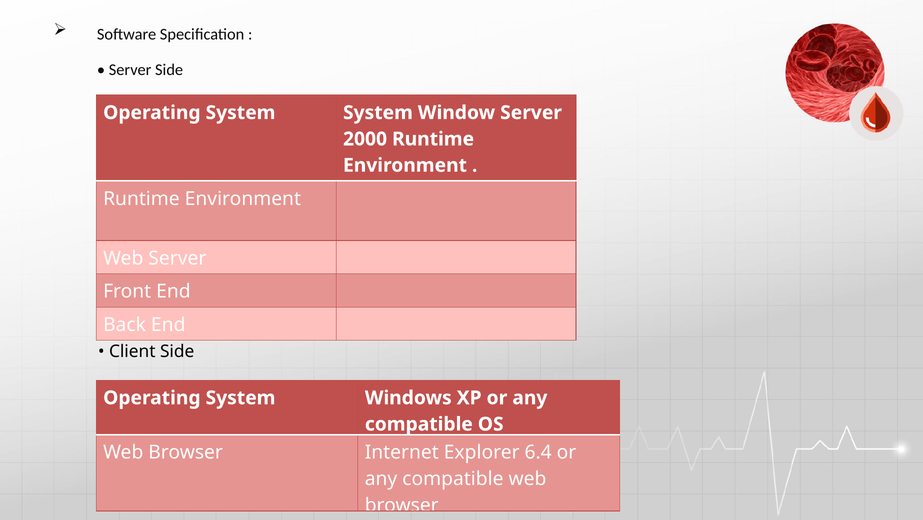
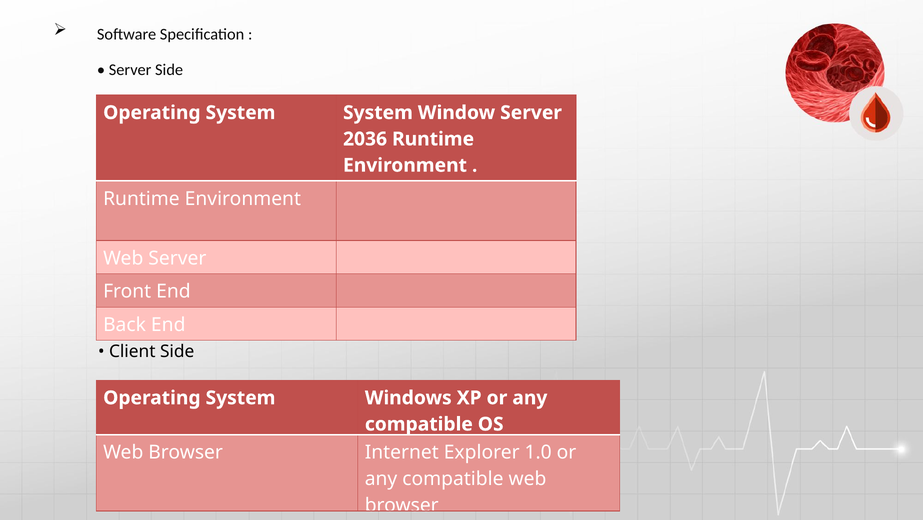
2000: 2000 -> 2036 (365, 139)
6.4: 6.4 -> 1.0 (538, 452)
